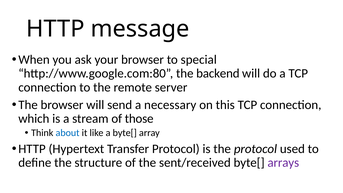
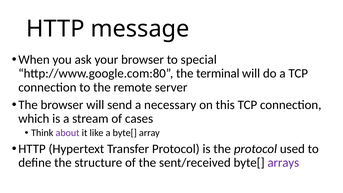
backend: backend -> terminal (218, 73)
those: those -> cases (139, 119)
about colour: blue -> purple (68, 133)
